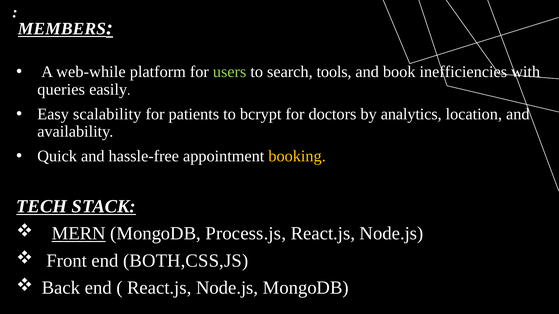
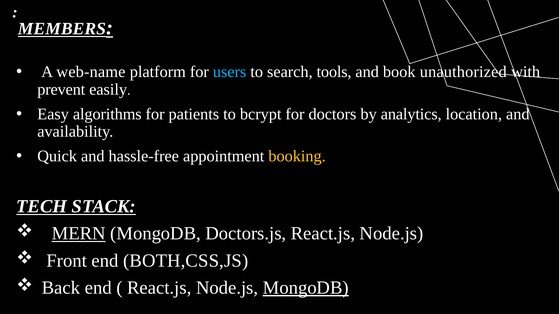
web-while: web-while -> web-name (91, 72)
users colour: light green -> light blue (230, 72)
inefficiencies: inefficiencies -> unauthorized (463, 72)
queries: queries -> prevent (61, 90)
scalability: scalability -> algorithms (107, 114)
Process.js: Process.js -> Doctors.js (246, 234)
MongoDB underline: none -> present (306, 288)
